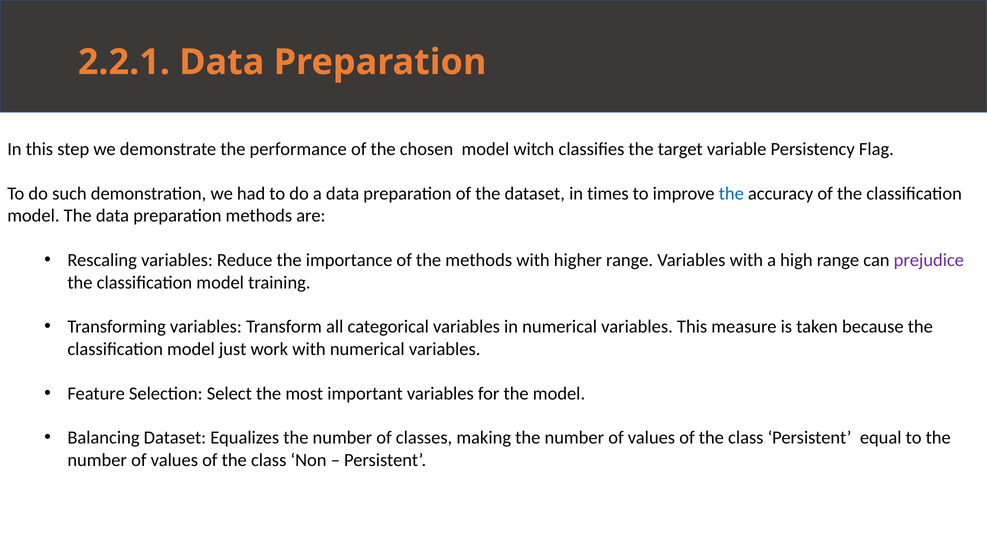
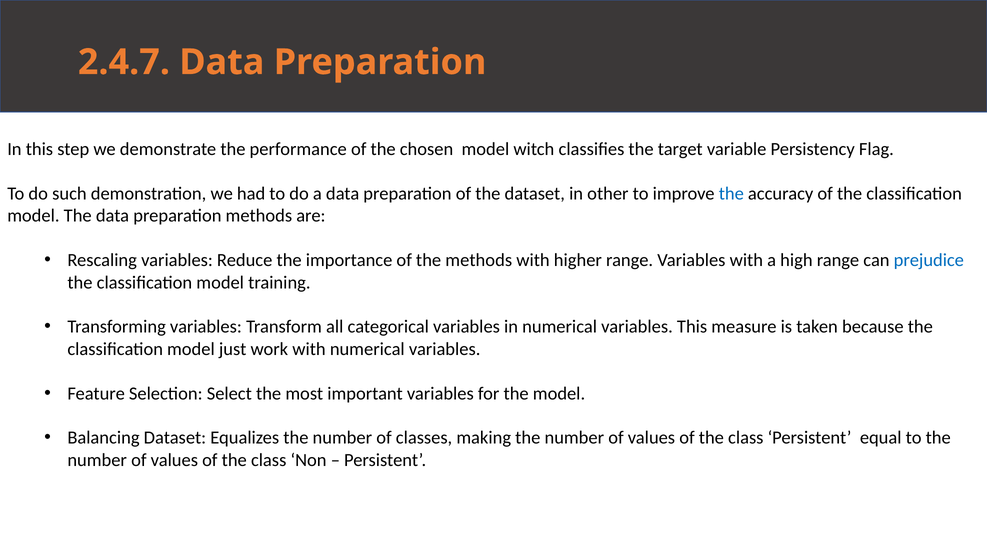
2.2.1: 2.2.1 -> 2.4.7 (124, 62)
times: times -> other (608, 194)
prejudice colour: purple -> blue (929, 260)
